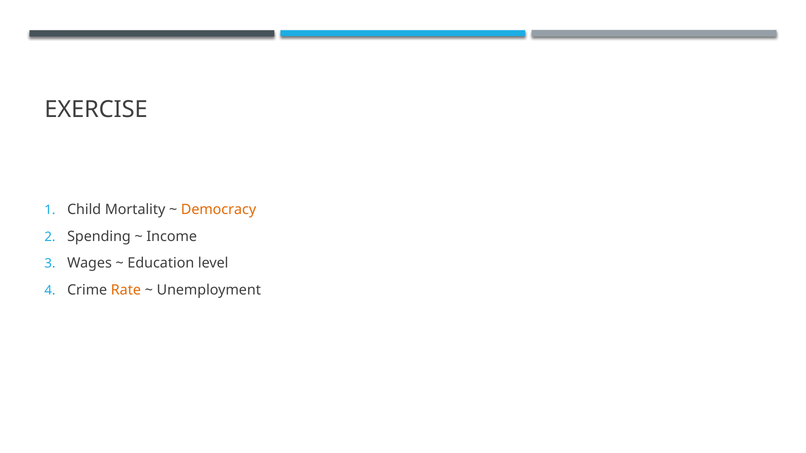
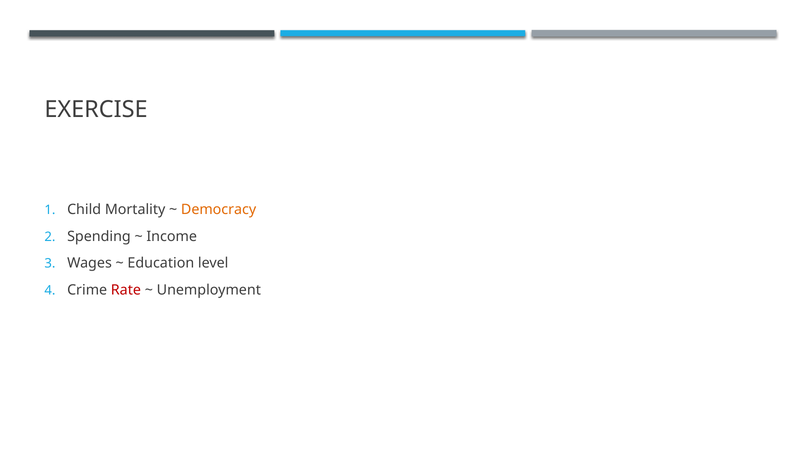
Rate colour: orange -> red (126, 290)
